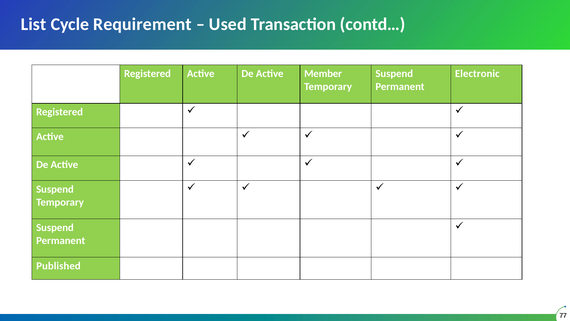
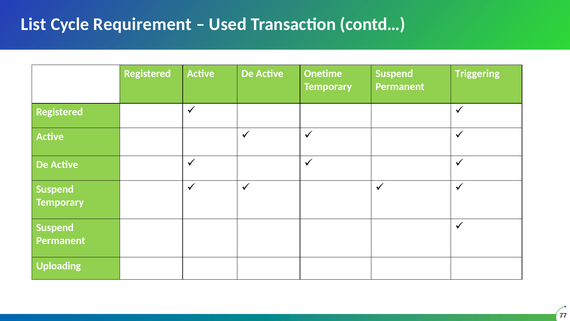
Member: Member -> Onetime (323, 74)
Electronic: Electronic -> Triggering (477, 74)
Published: Published -> Uploading (59, 266)
